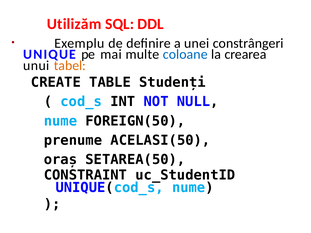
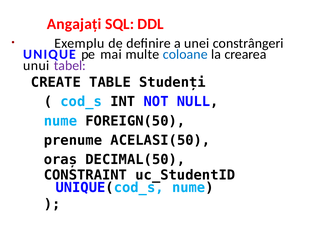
Utilizăm: Utilizăm -> Angajați (74, 24)
tabel colour: orange -> purple (70, 66)
SETAREA(50: SETAREA(50 -> DECIMAL(50 (135, 160)
